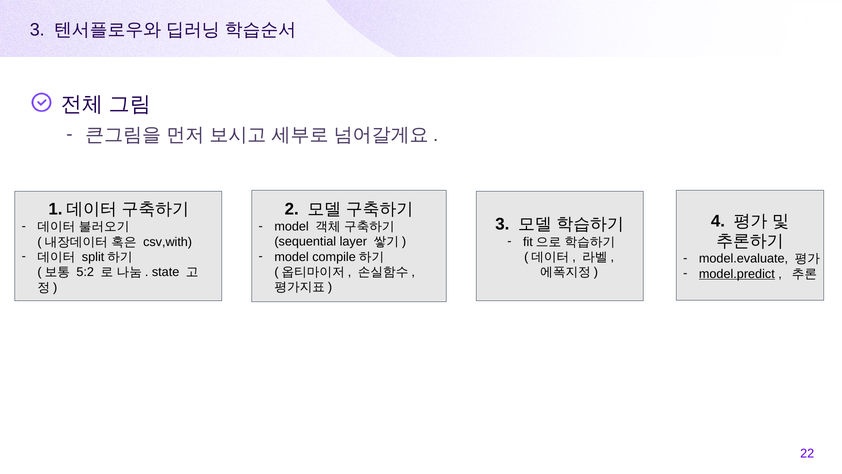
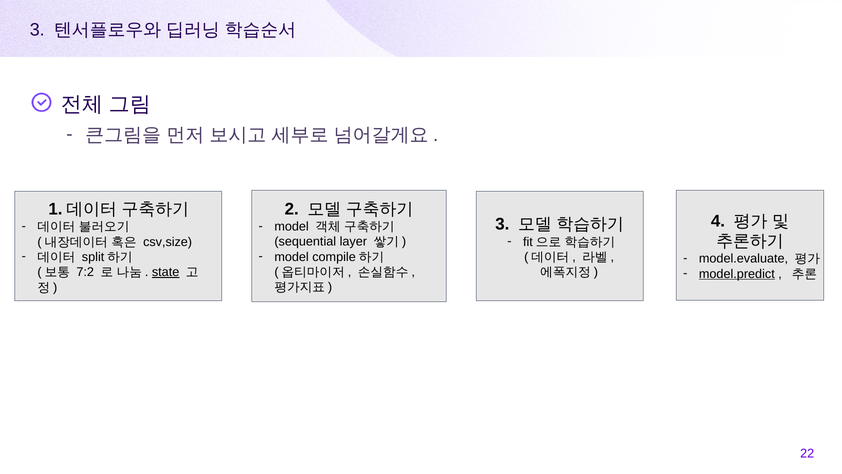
csv,with: csv,with -> csv,size (168, 242)
5:2: 5:2 -> 7:2 (85, 272)
state underline: none -> present (166, 272)
